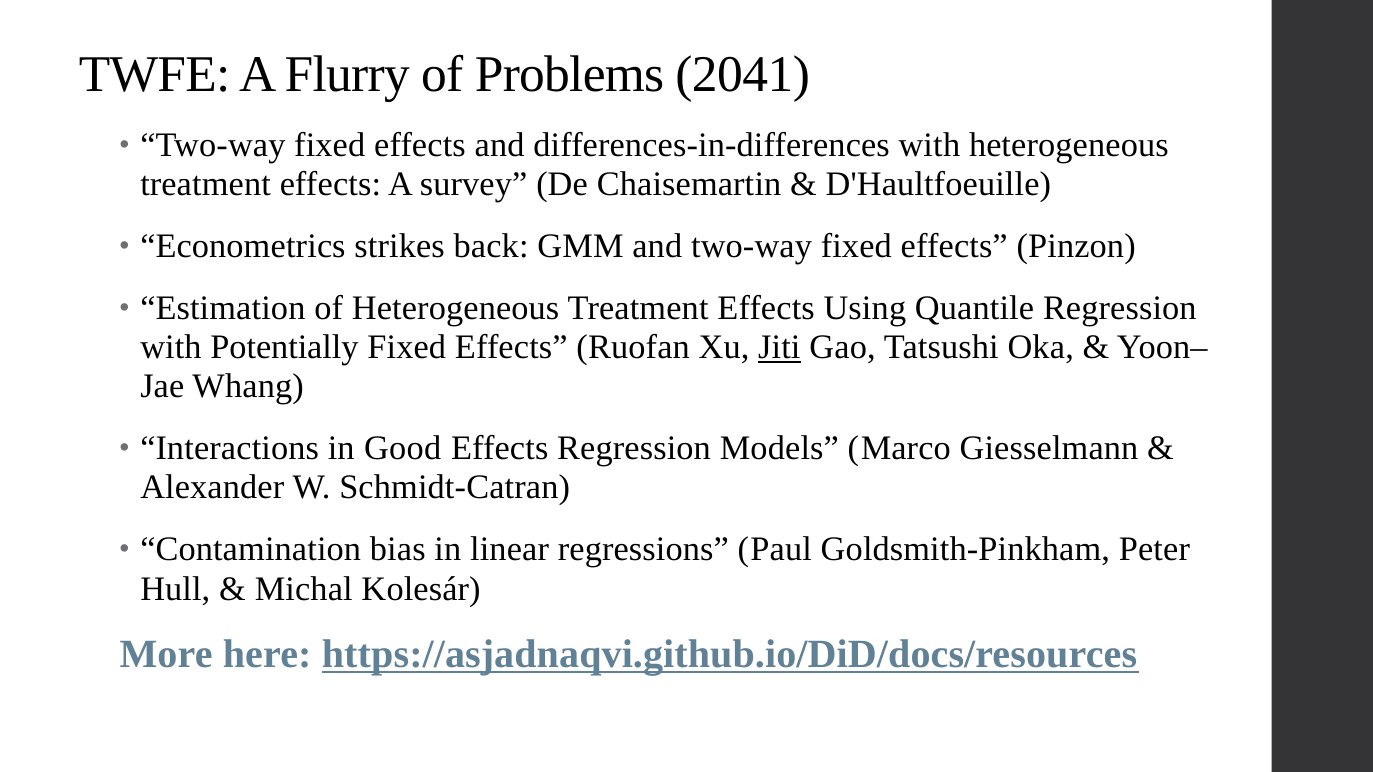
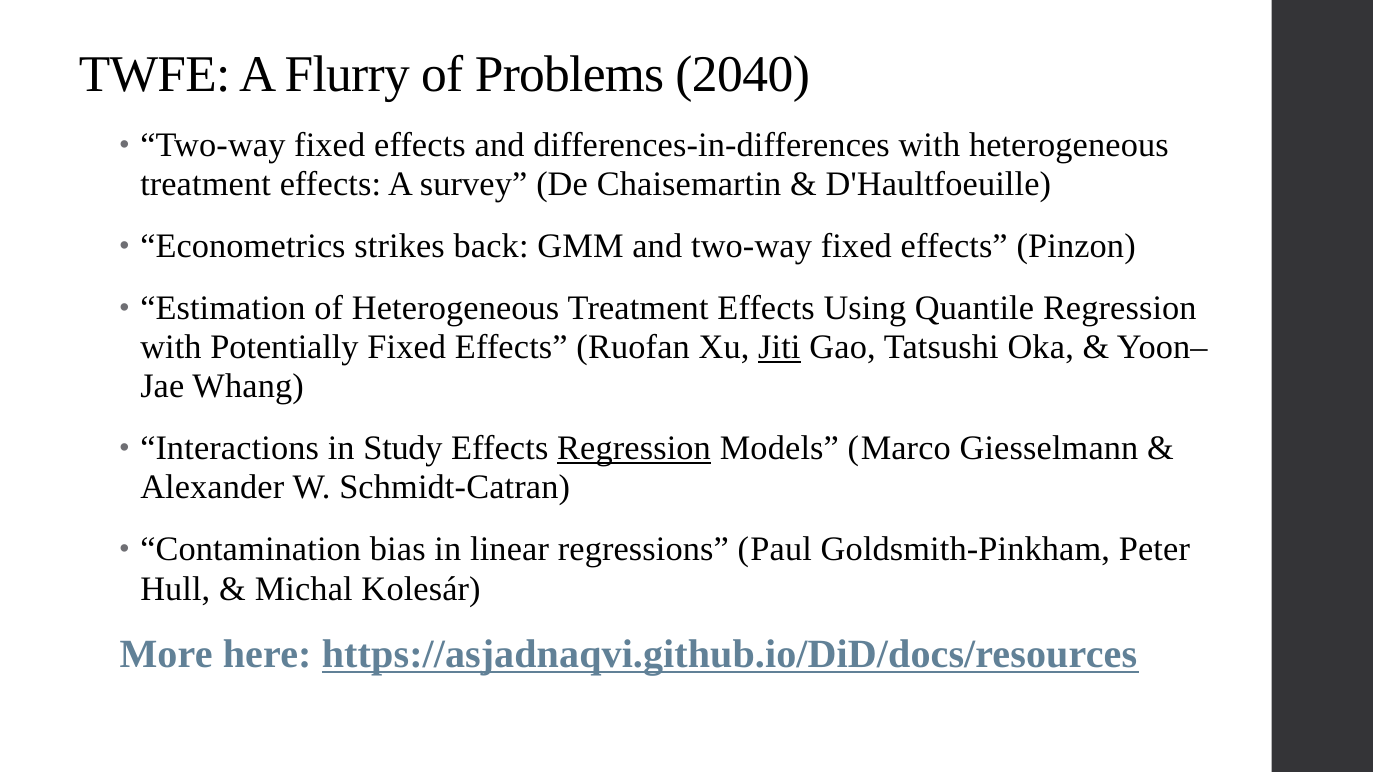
2041: 2041 -> 2040 (743, 75)
Good: Good -> Study (403, 449)
Regression underline: none -> present (634, 449)
